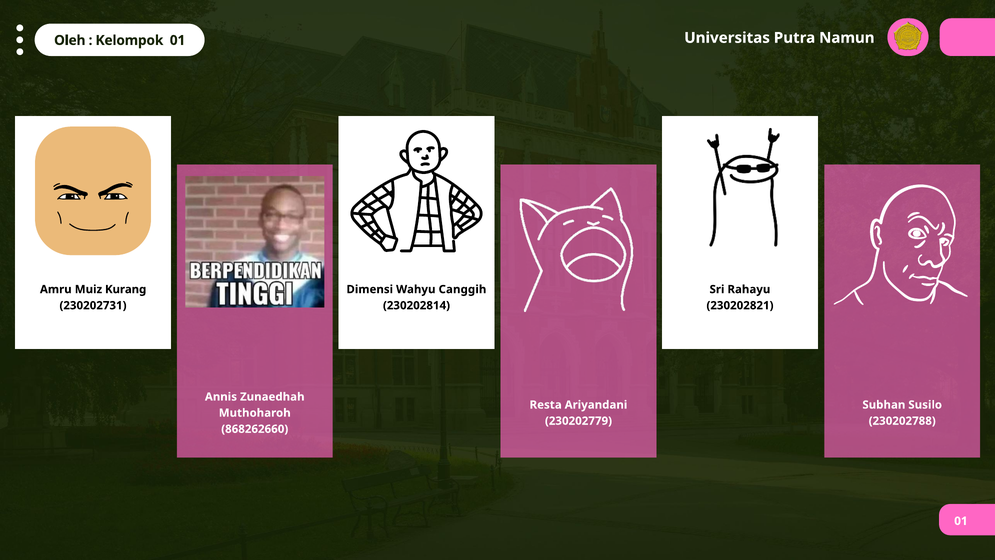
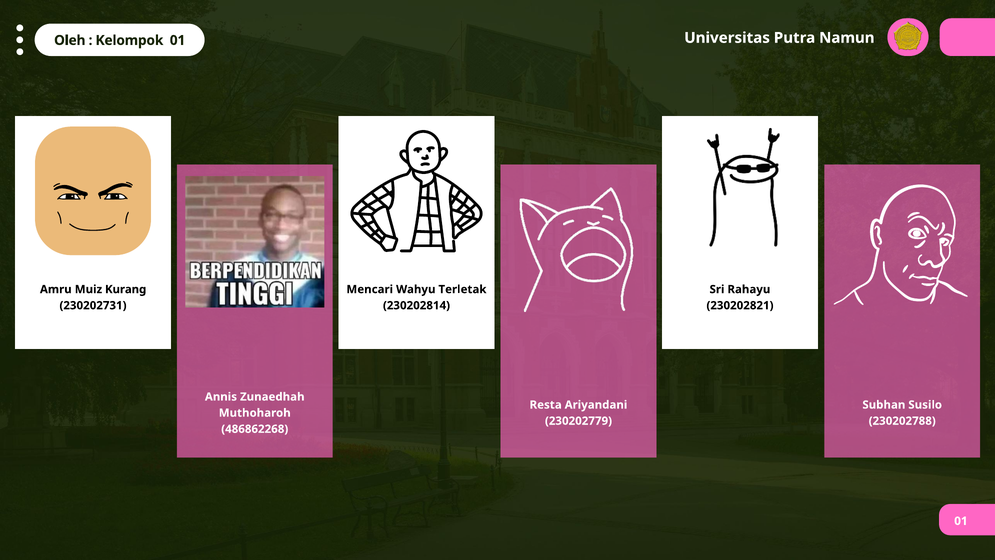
Dimensi: Dimensi -> Mencari (370, 289)
Canggih: Canggih -> Terletak (462, 289)
868262660: 868262660 -> 486862268 (255, 429)
